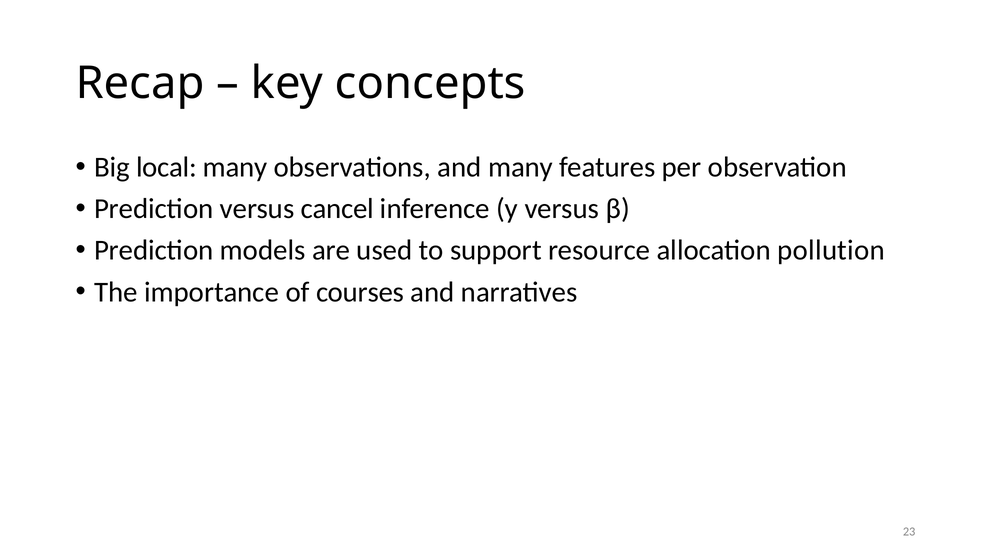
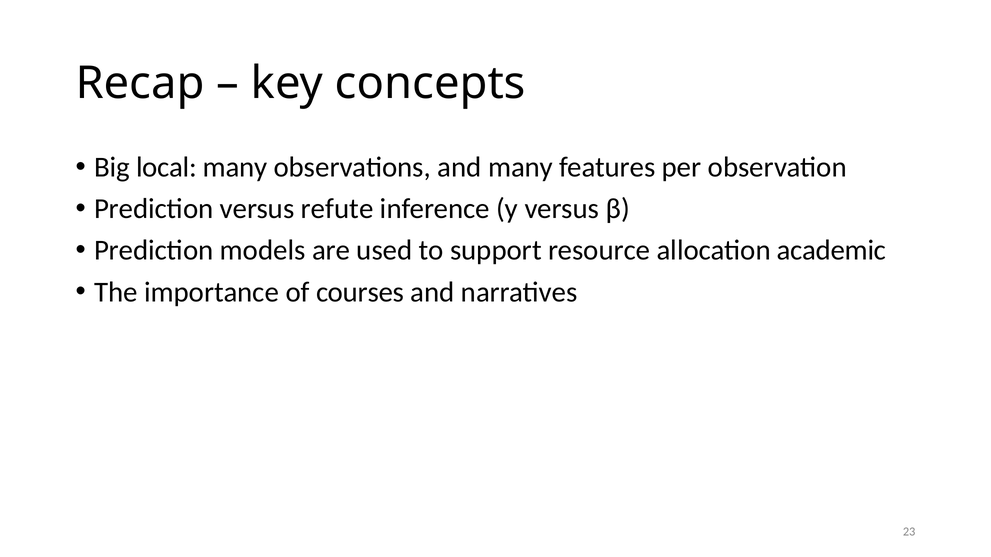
cancel: cancel -> refute (337, 209)
pollution: pollution -> academic (831, 251)
